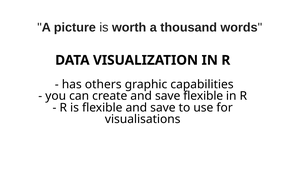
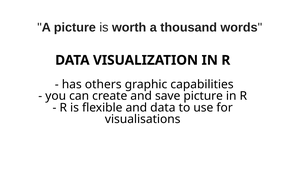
save flexible: flexible -> picture (203, 96)
flexible and save: save -> data (163, 108)
